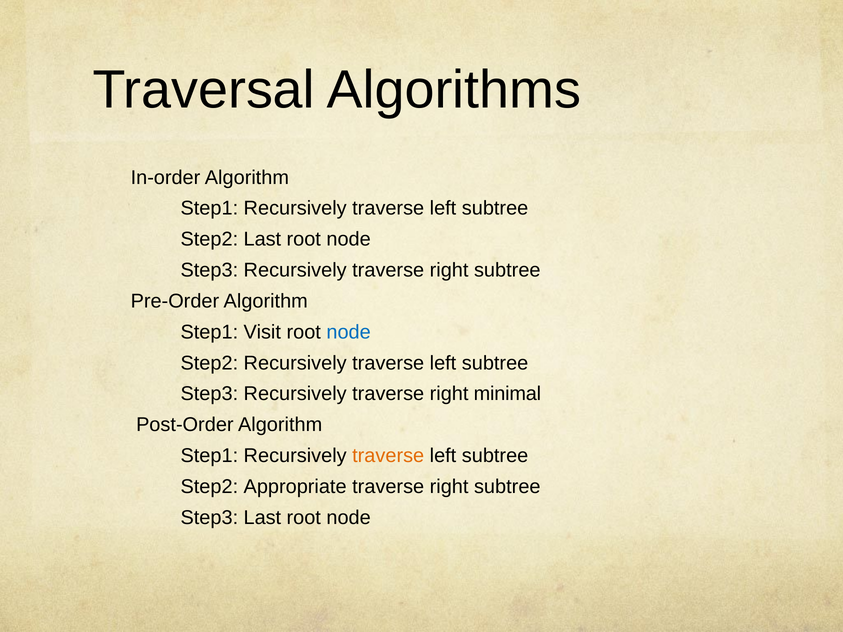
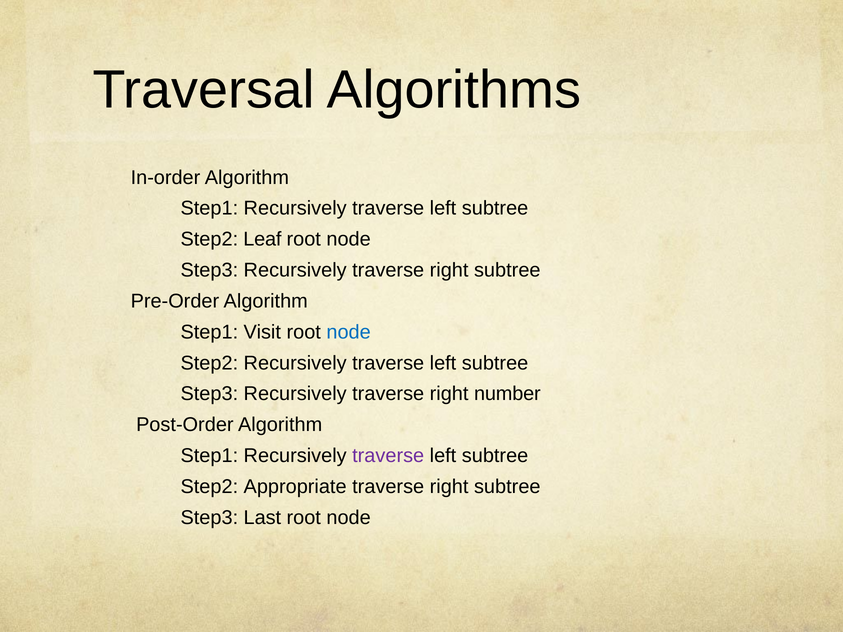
Step2 Last: Last -> Leaf (262, 239)
minimal: minimal -> number (507, 394)
traverse colour: orange -> purple (388, 456)
